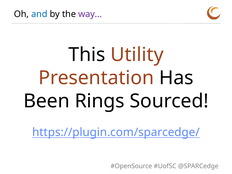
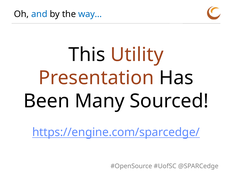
way… colour: purple -> blue (90, 14)
Rings: Rings -> Many (100, 101)
https://plugin.com/sparcedge/: https://plugin.com/sparcedge/ -> https://engine.com/sparcedge/ (116, 132)
